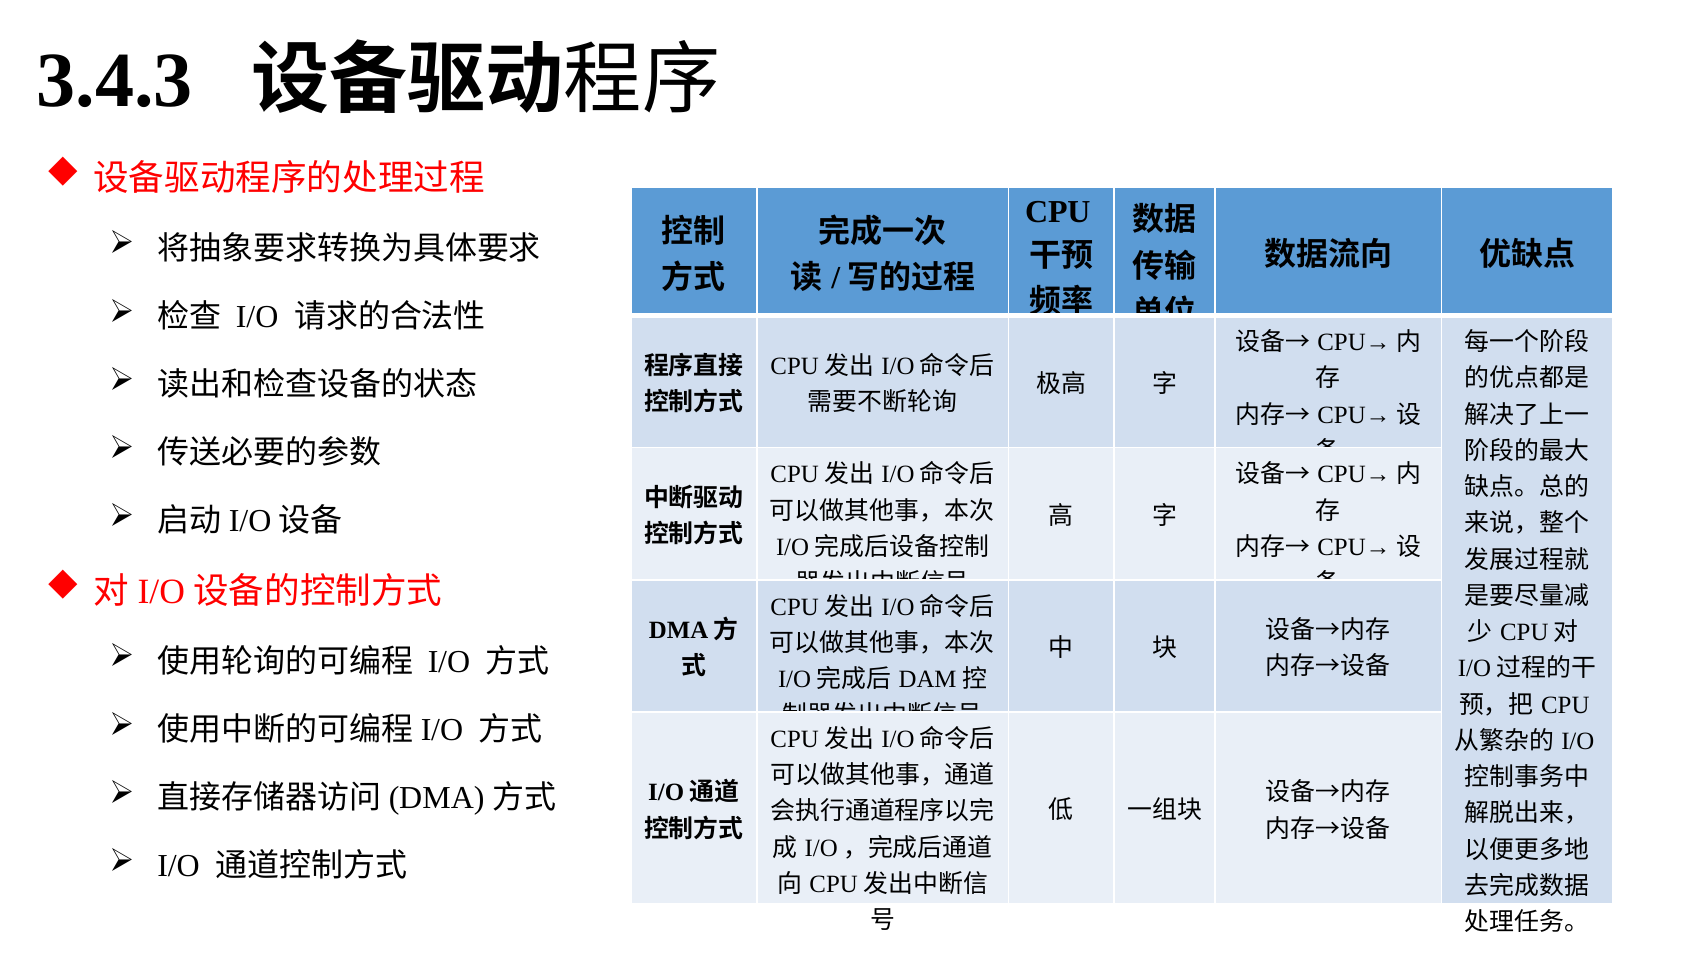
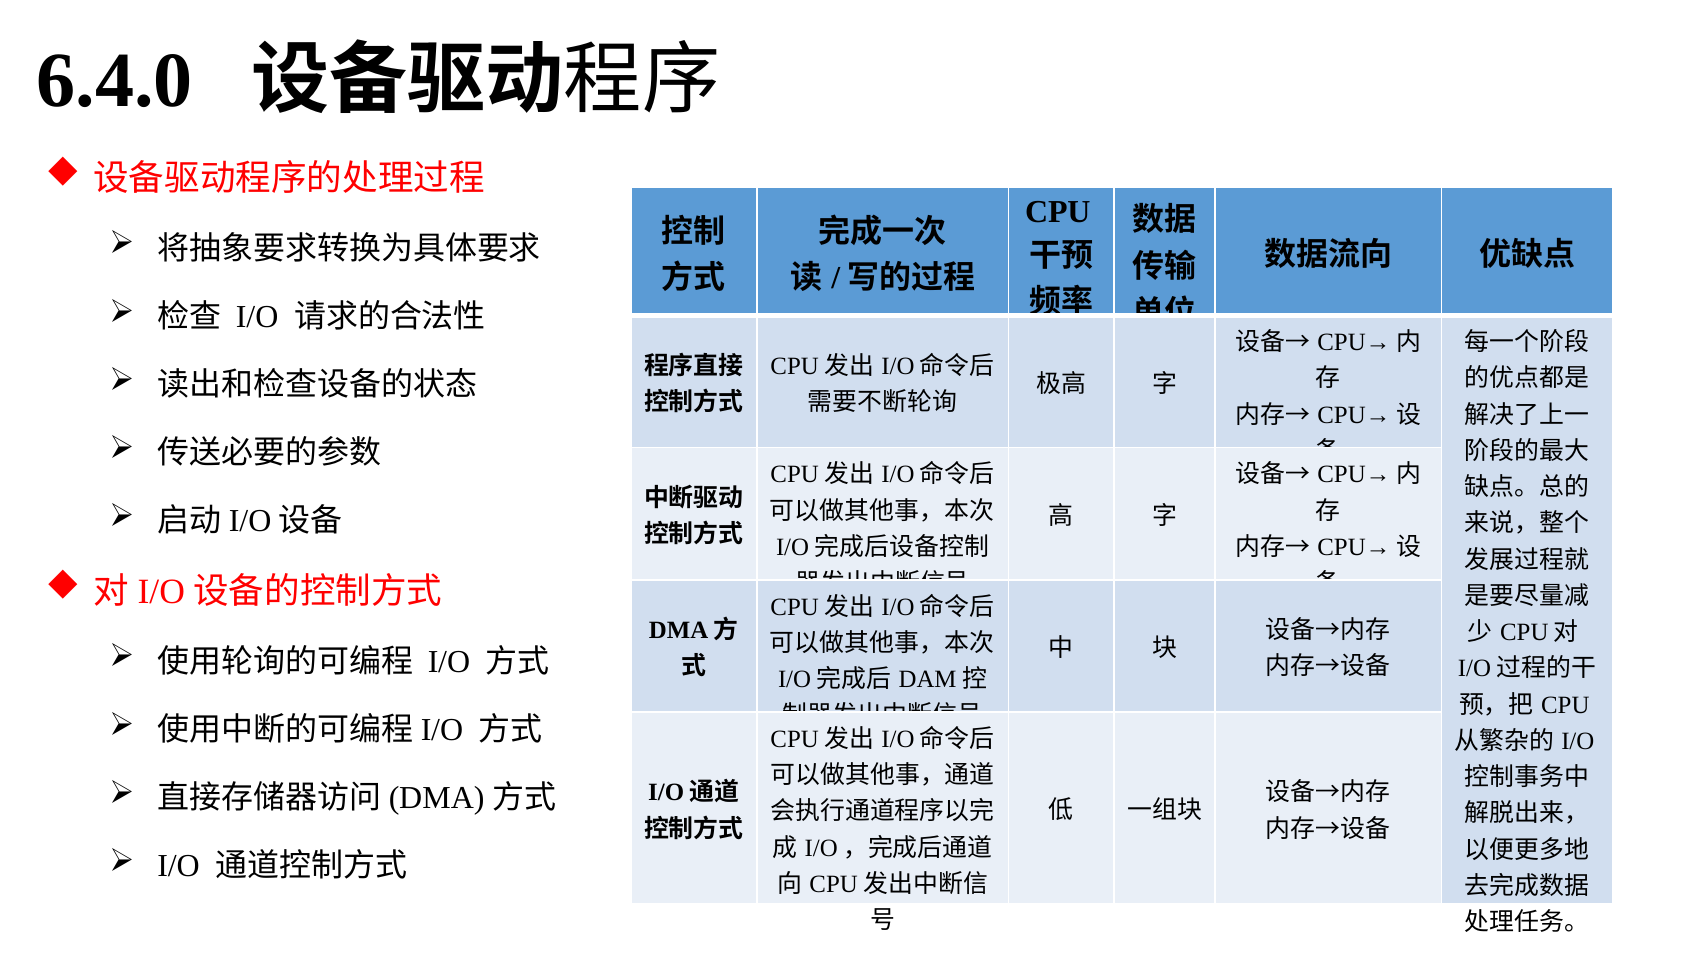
3.4.3: 3.4.3 -> 6.4.0 (115, 81)
